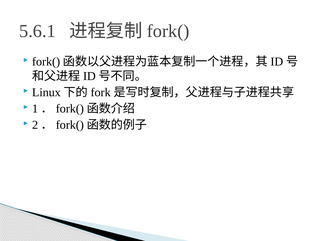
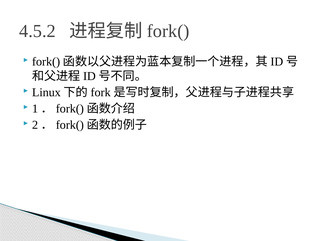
5.6.1: 5.6.1 -> 4.5.2 (37, 31)
